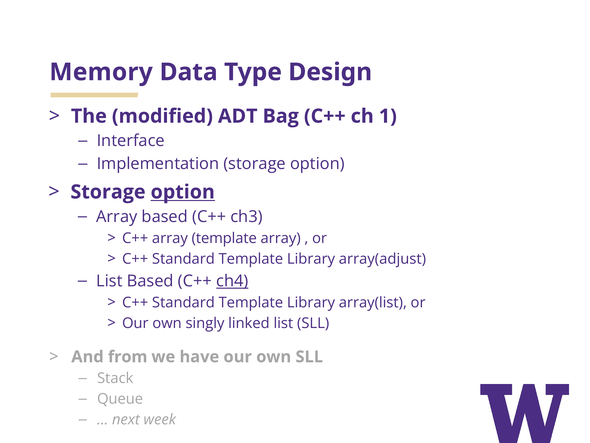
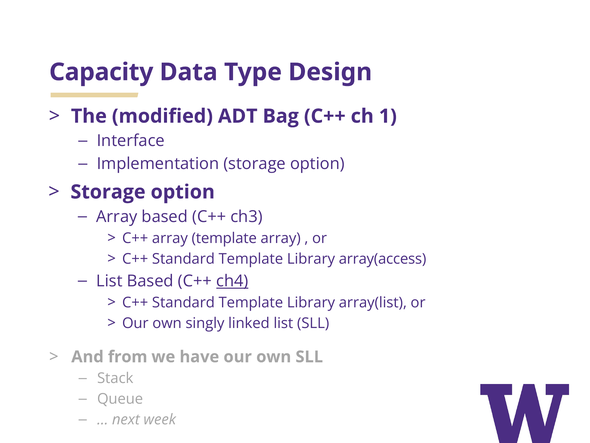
Memory: Memory -> Capacity (101, 72)
option underline: present -> none (183, 192)
array(adjust: array(adjust -> array(access (383, 259)
